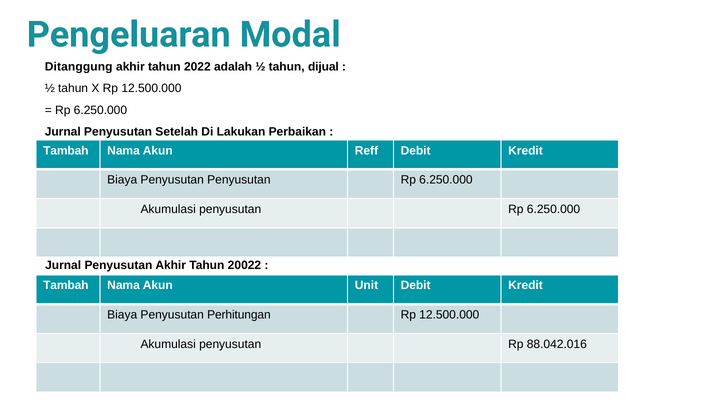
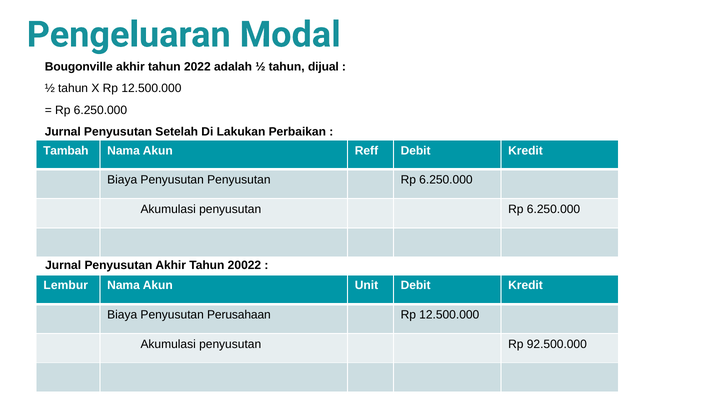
Ditanggung: Ditanggung -> Bougonville (79, 67)
Tambah: Tambah -> Lembur (66, 285)
Perhitungan: Perhitungan -> Perusahaan (239, 314)
88.042.016: 88.042.016 -> 92.500.000 (557, 344)
